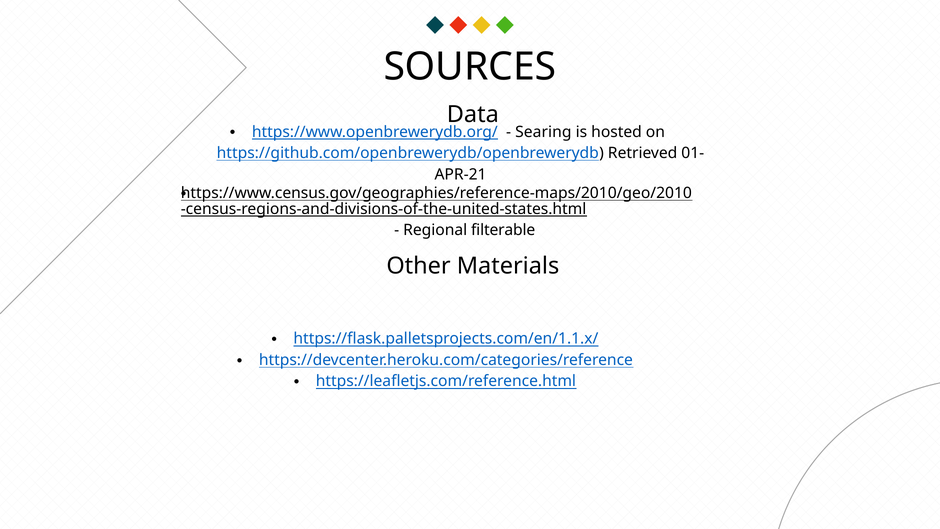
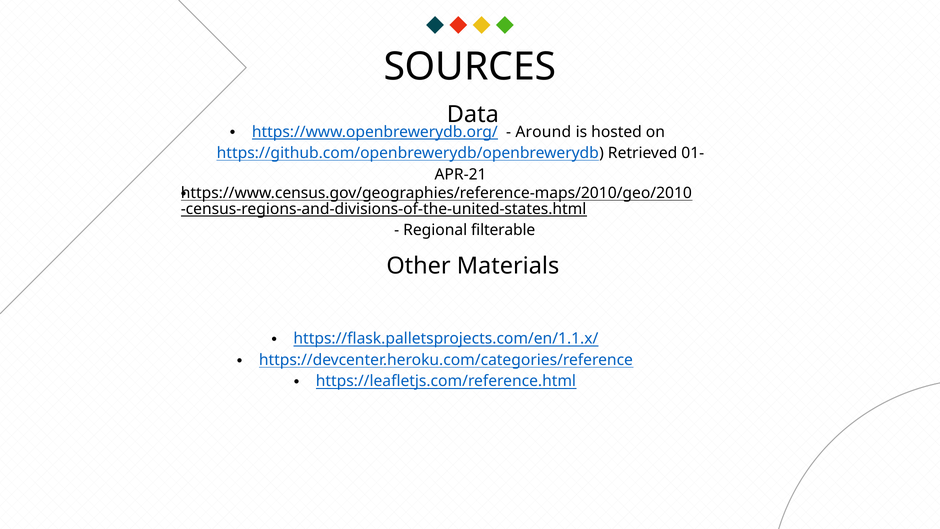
Searing: Searing -> Around (543, 132)
